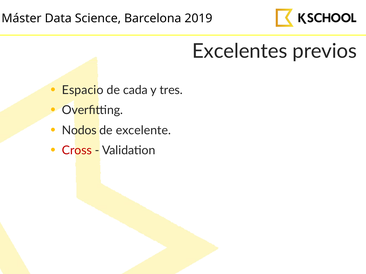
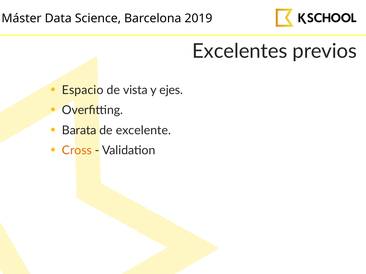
cada: cada -> vista (135, 90)
tres: tres -> ejes (171, 90)
Nodos: Nodos -> Barata (79, 131)
Cross colour: red -> orange (77, 151)
